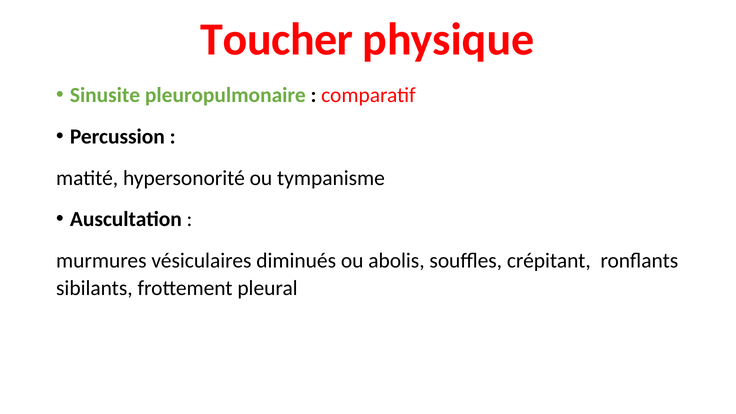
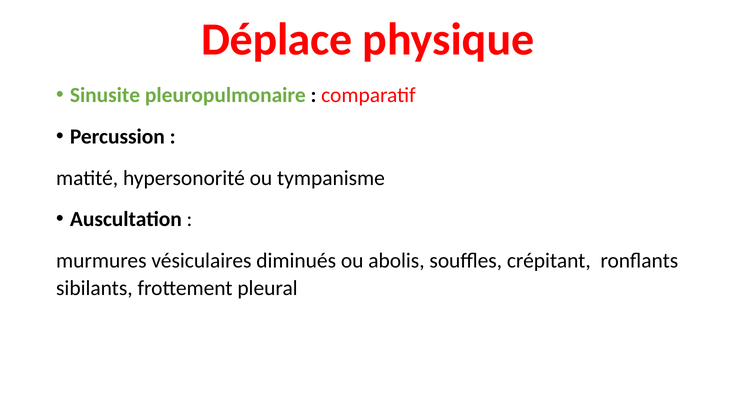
Toucher: Toucher -> Déplace (277, 40)
